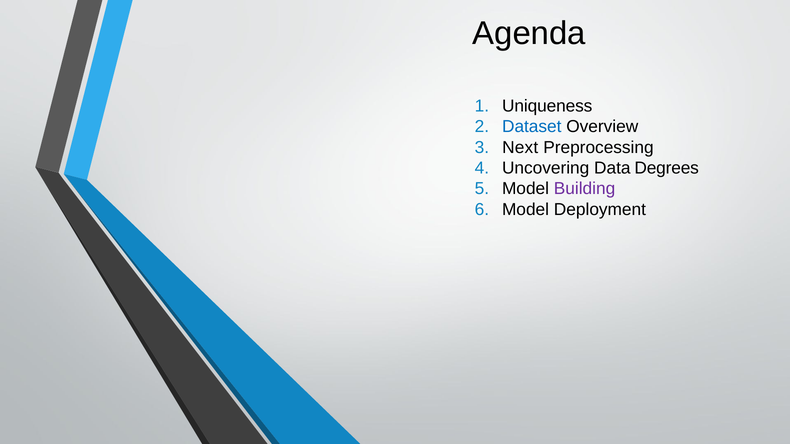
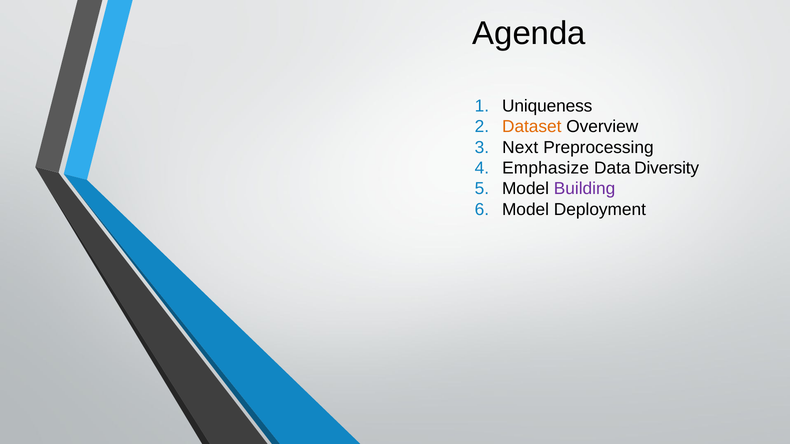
Dataset colour: blue -> orange (532, 127)
Uncovering: Uncovering -> Emphasize (546, 168)
Degrees: Degrees -> Diversity (667, 168)
